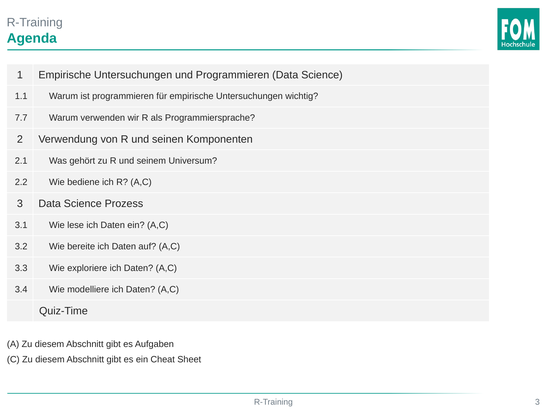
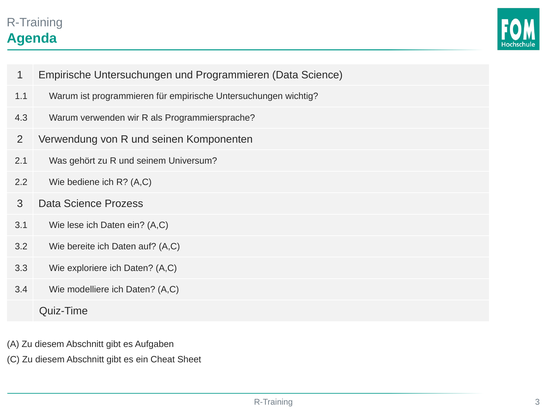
7.7: 7.7 -> 4.3 (21, 118)
